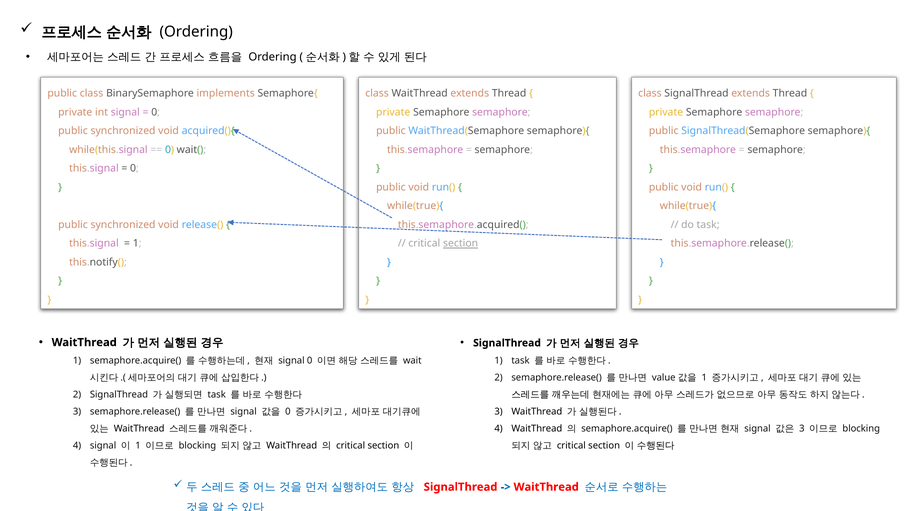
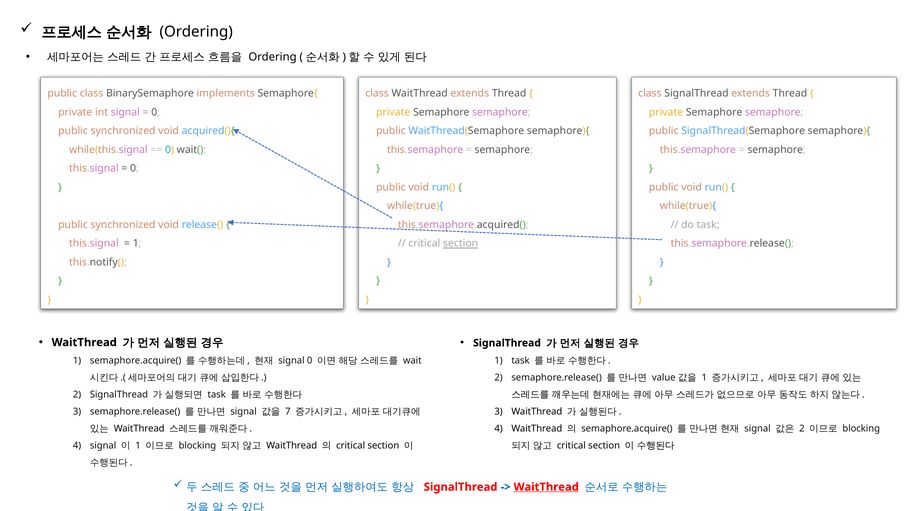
0: 0 -> 7 (288, 411)
3: 3 -> 2 (802, 429)
WaitThread underline: none -> present (546, 487)
